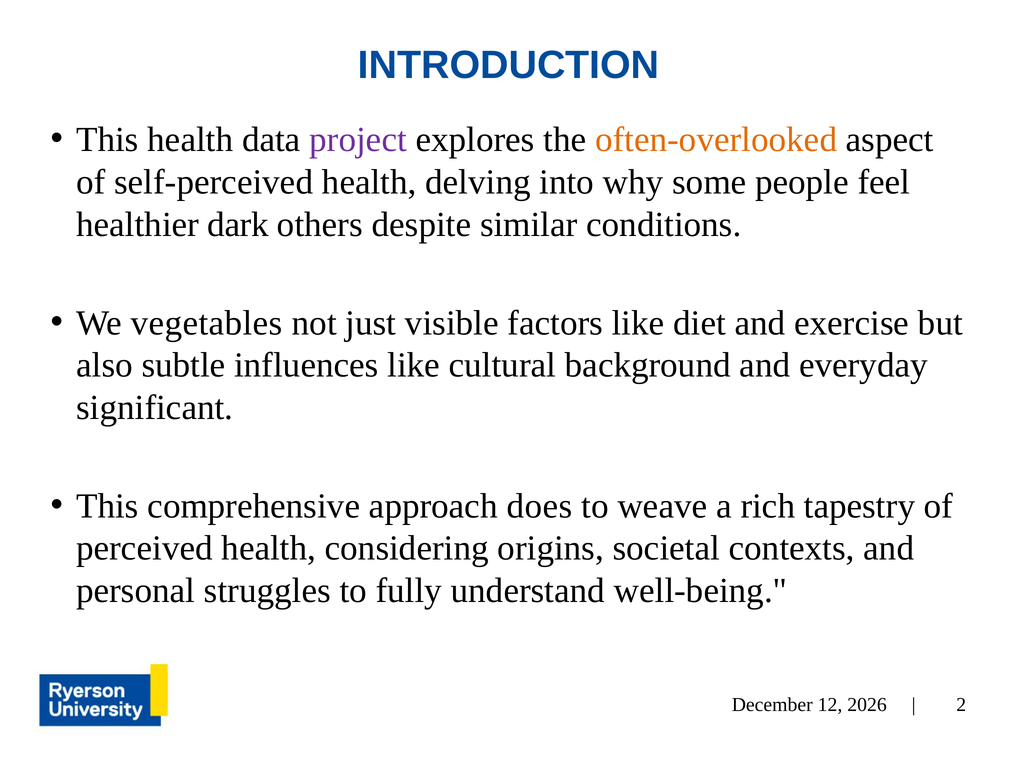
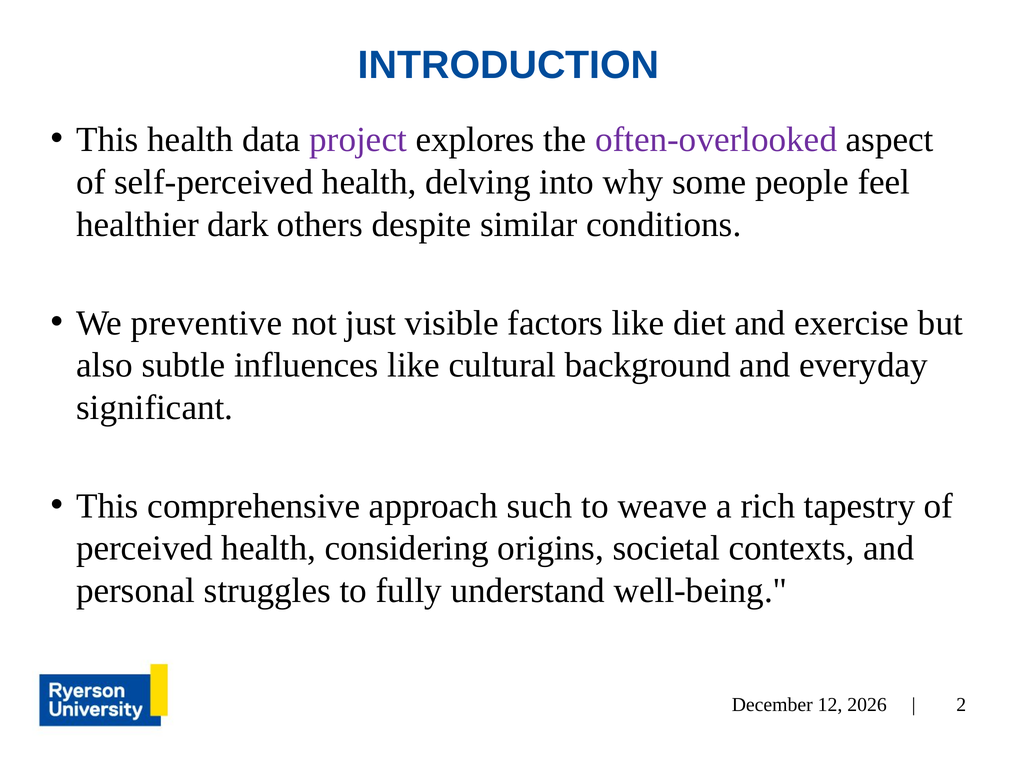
often-overlooked colour: orange -> purple (716, 140)
vegetables: vegetables -> preventive (207, 323)
does: does -> such (539, 506)
